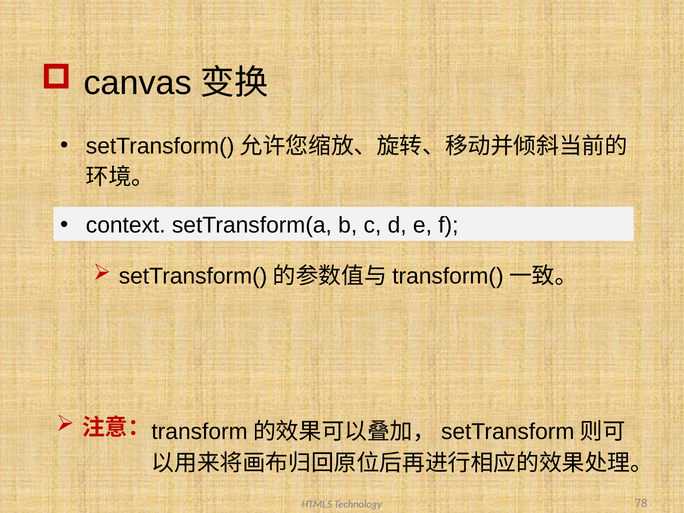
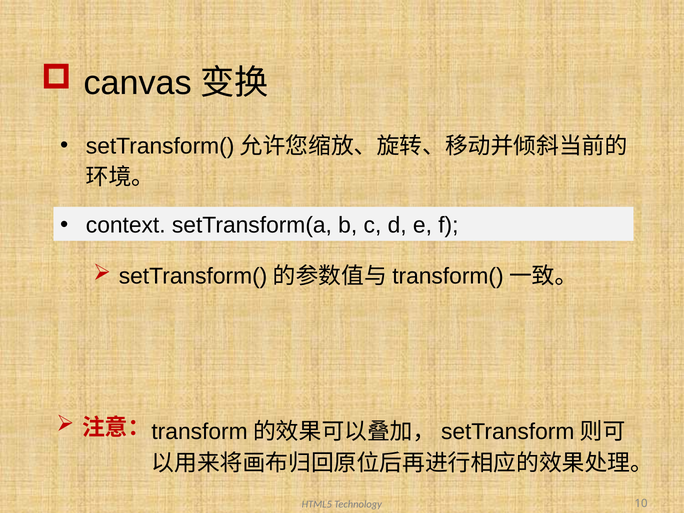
78: 78 -> 10 (641, 504)
